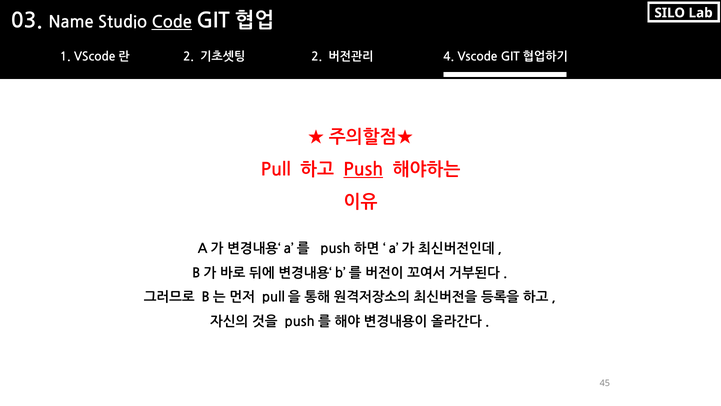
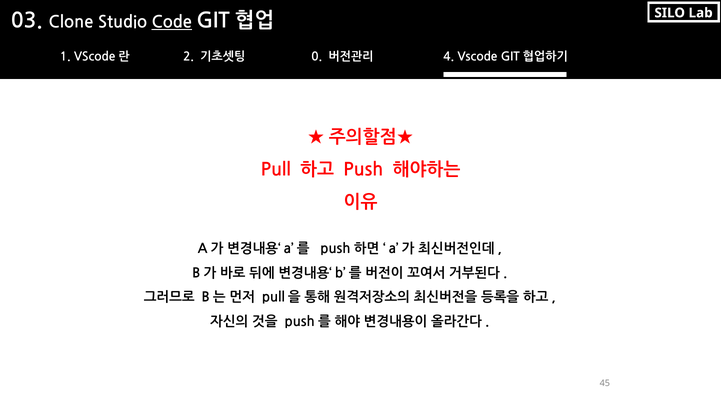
Name: Name -> Clone (71, 22)
2: 2 -> 0 (317, 57)
Push underline: present -> none (363, 170)
